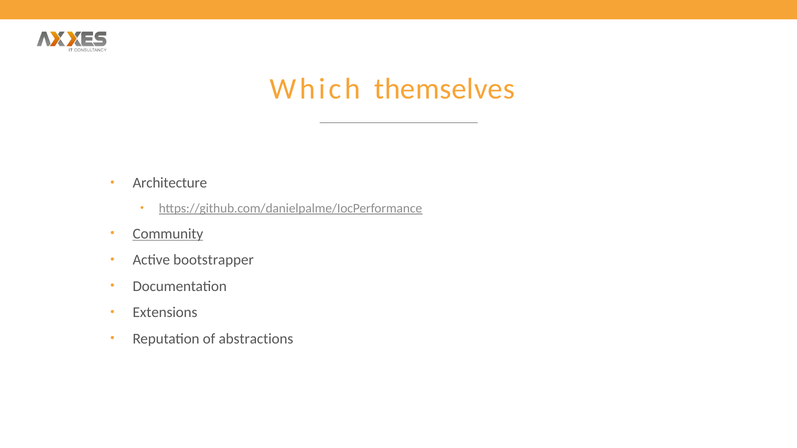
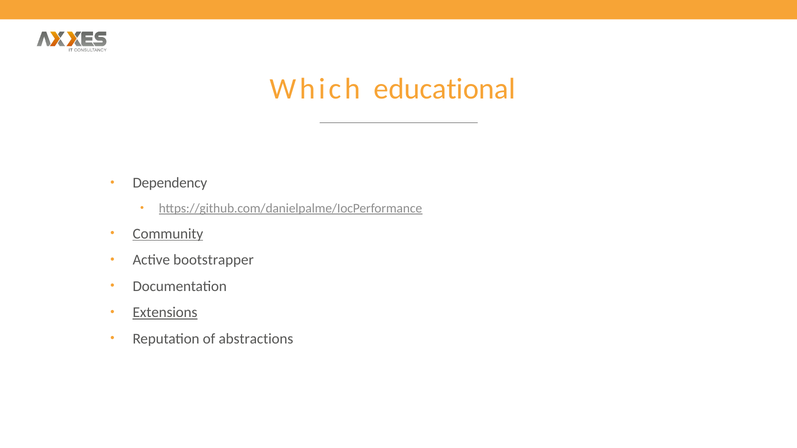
themselves: themselves -> educational (445, 89)
Architecture: Architecture -> Dependency (170, 183)
Extensions underline: none -> present (165, 313)
